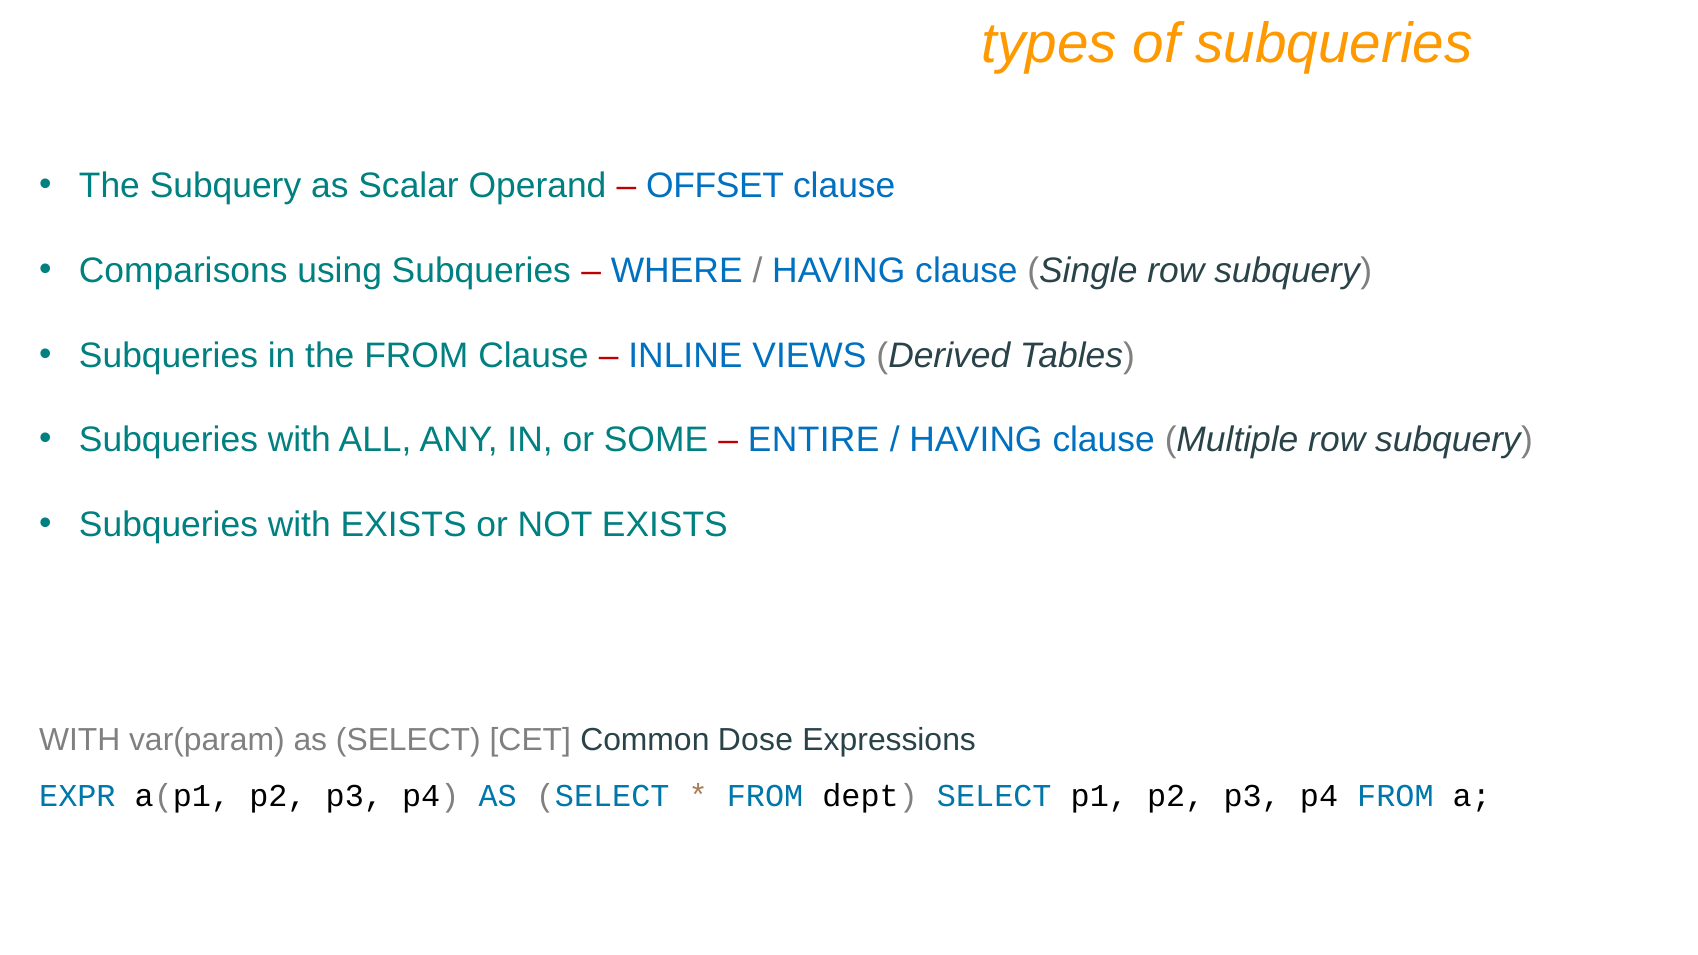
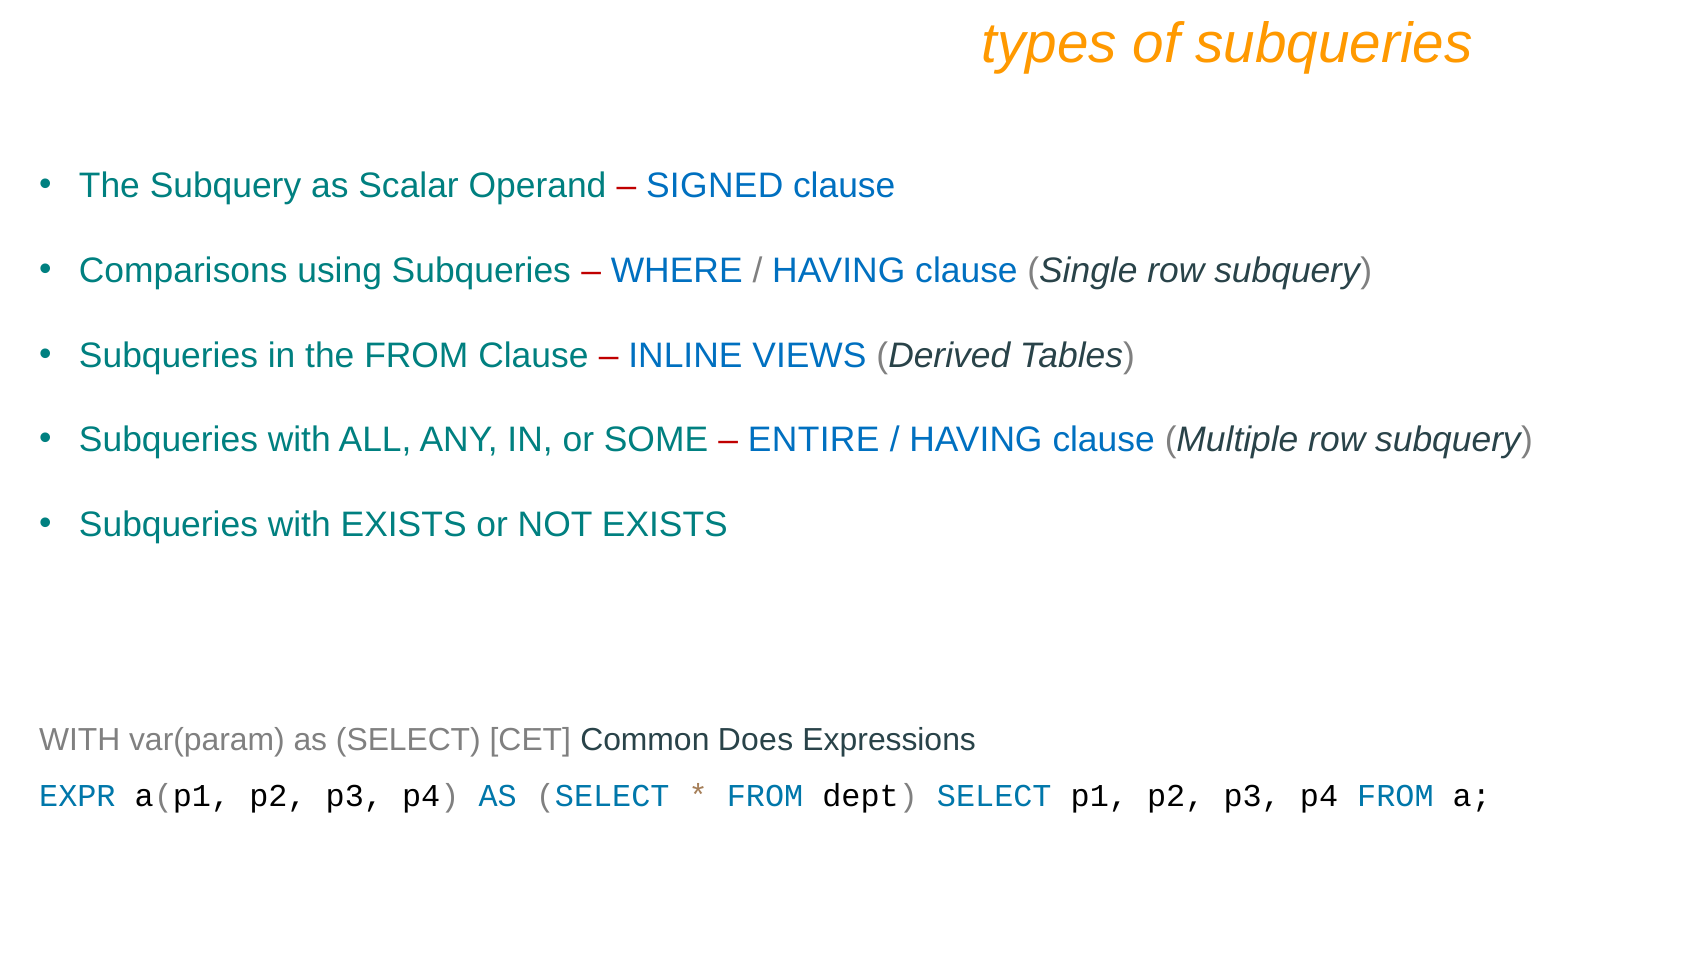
OFFSET: OFFSET -> SIGNED (715, 186)
Dose: Dose -> Does (756, 740)
